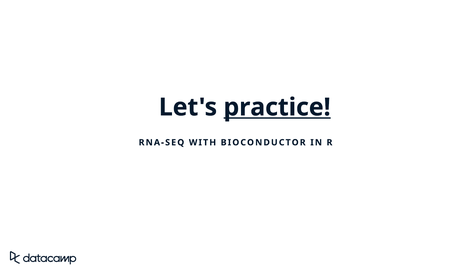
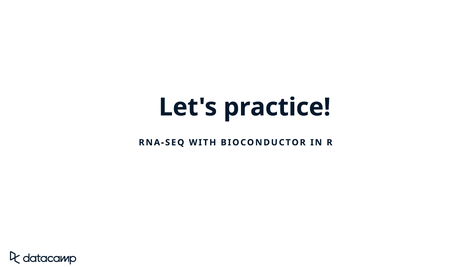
practice underline: present -> none (277, 107)
